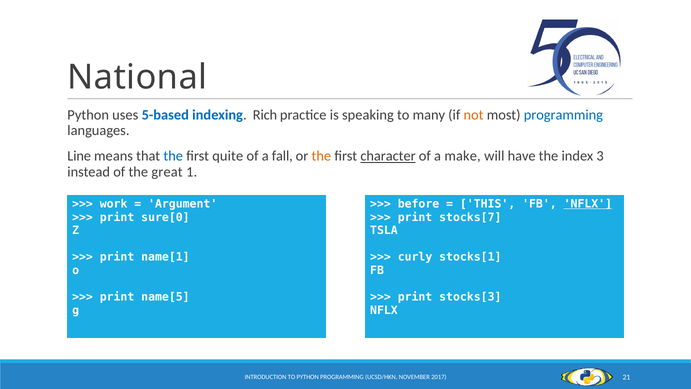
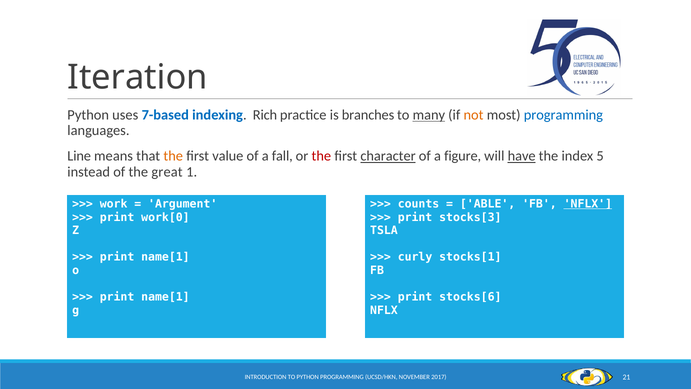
National: National -> Iteration (138, 77)
5-based: 5-based -> 7-based (165, 115)
speaking: speaking -> branches (368, 115)
many underline: none -> present (429, 115)
the colour: blue -> orange (173, 156)
quite: quite -> value (228, 156)
the colour: orange -> red (321, 156)
make: make -> figure (463, 156)
have underline: none -> present (522, 156)
3: 3 -> 5 (600, 156)
before: before -> counts (418, 204)
THIS: THIS -> ABLE (488, 204)
sure[0: sure[0 -> work[0 (165, 217)
stocks[7: stocks[7 -> stocks[3 (470, 217)
name[5: name[5 -> name[1 (165, 297)
stocks[3: stocks[3 -> stocks[6 (470, 297)
